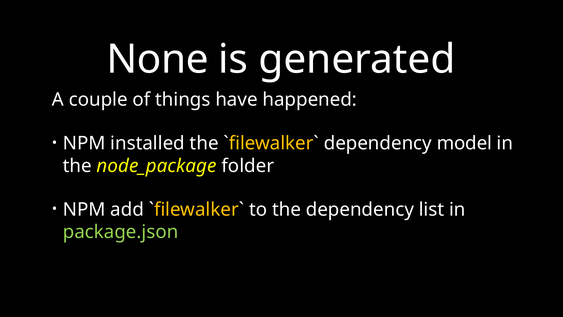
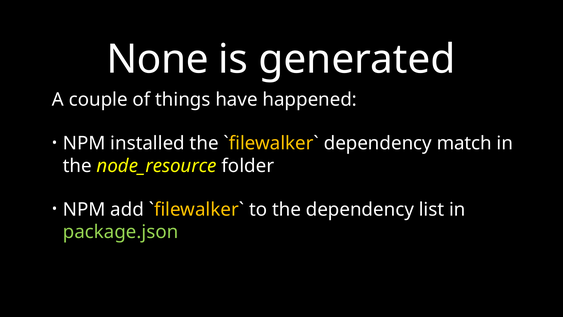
model: model -> match (464, 143)
node_package: node_package -> node_resource (157, 166)
